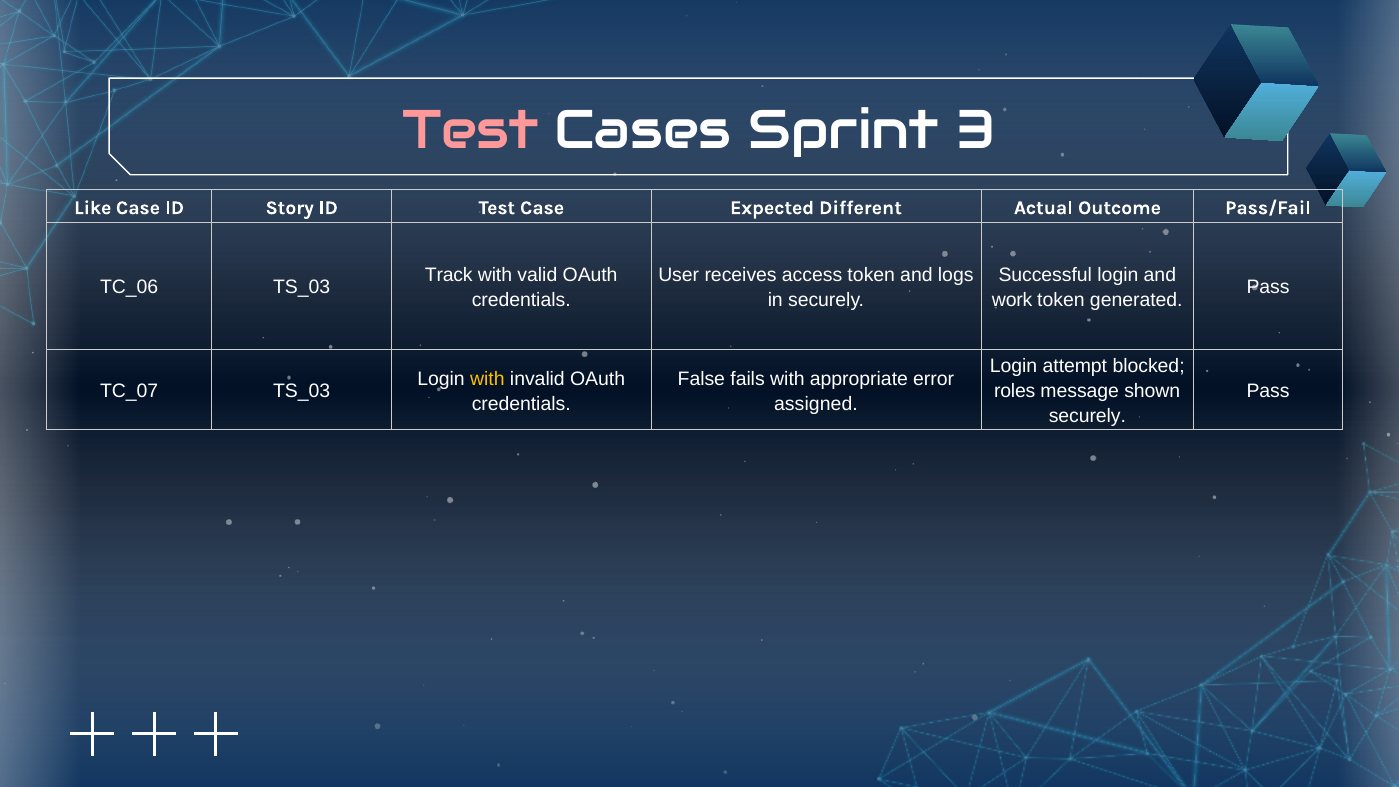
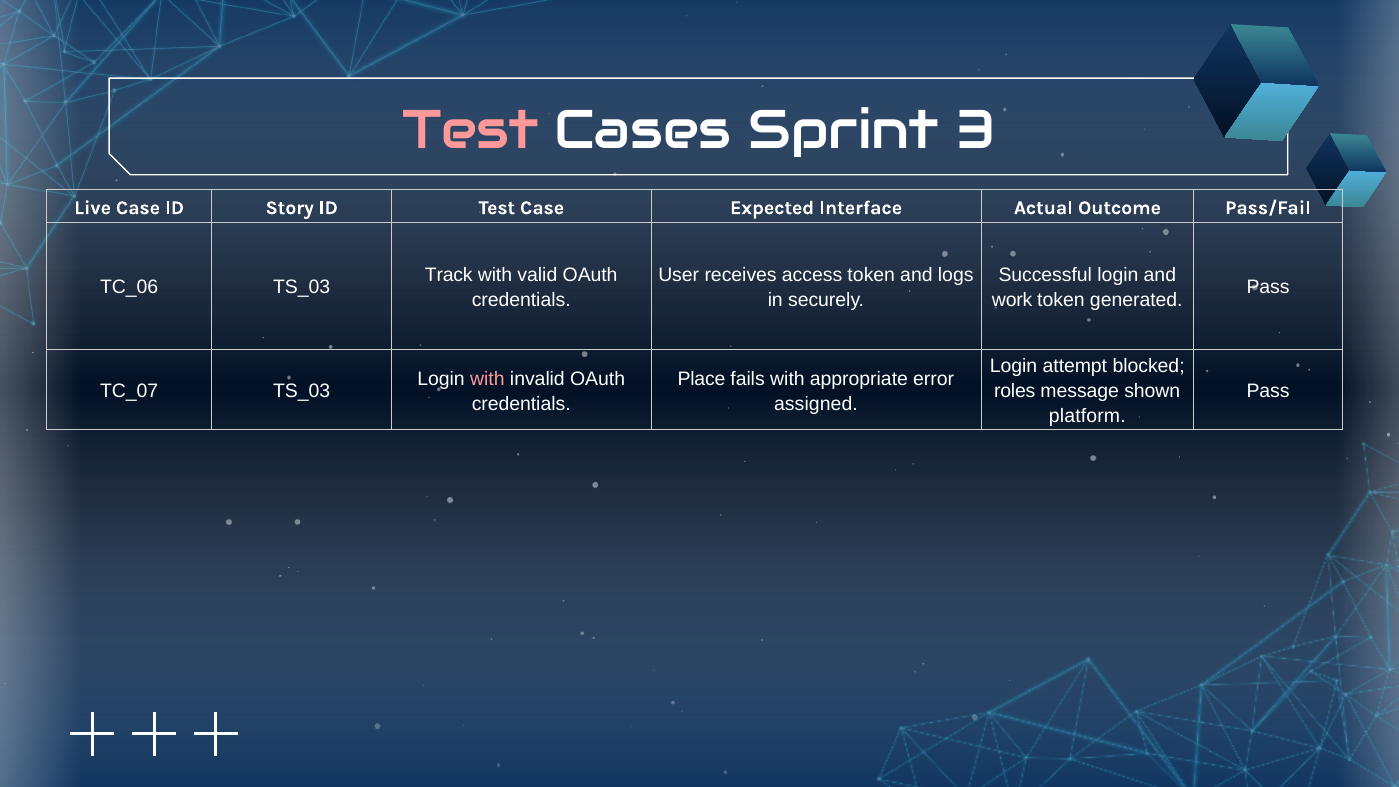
Like: Like -> Live (93, 208)
Different: Different -> Interface (861, 208)
with colour: yellow -> pink (487, 379)
False: False -> Place (701, 379)
securely: securely -> platform (1087, 416)
